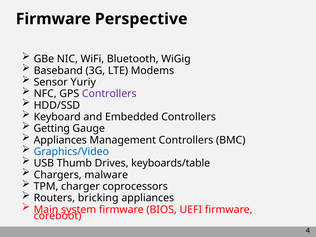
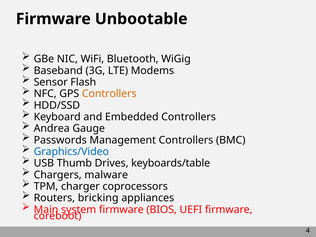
Perspective: Perspective -> Unbootable (141, 19)
Yuriy: Yuriy -> Flash (83, 82)
Controllers colour: purple -> orange (109, 94)
Getting: Getting -> Andrea (52, 128)
Appliances: Appliances -> Passwords (60, 140)
